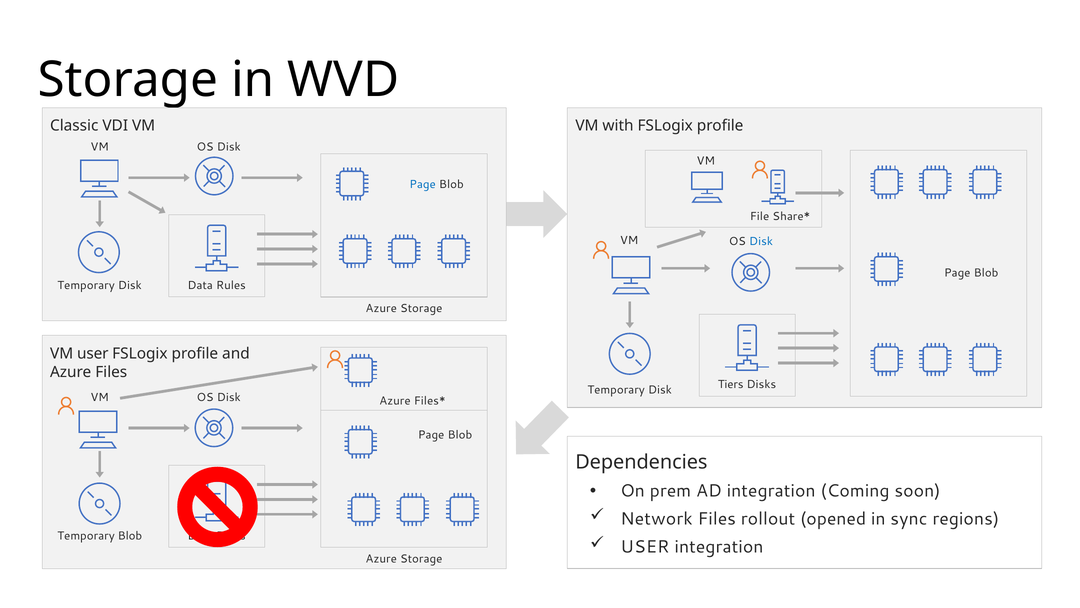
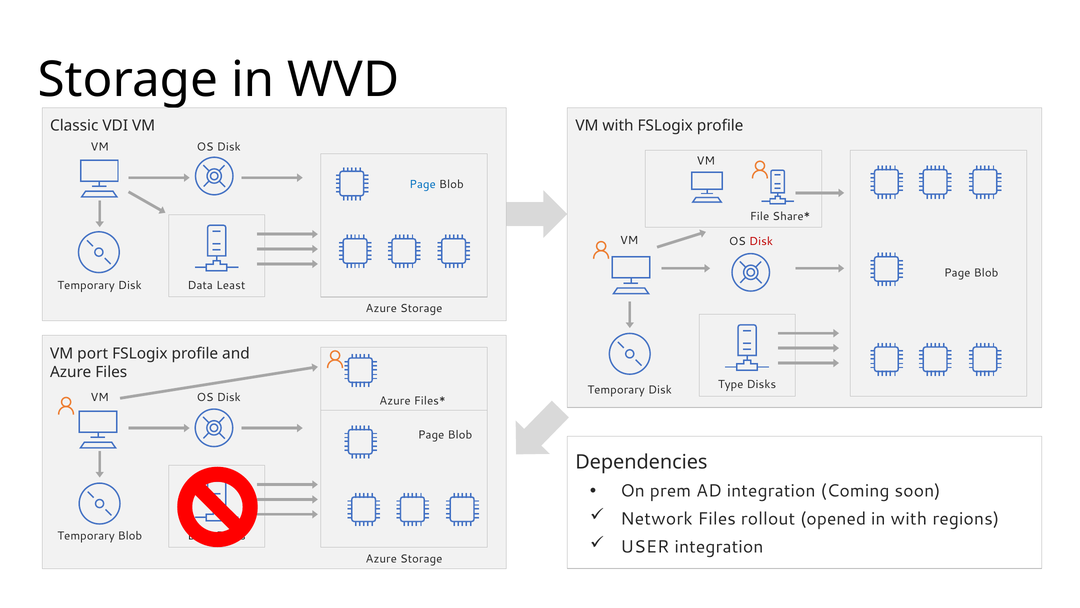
Disk colour: blue -> red (761, 241)
Rules: Rules -> Least (231, 285)
VM user: user -> port (93, 353)
Tiers: Tiers -> Type (731, 384)
in sync: sync -> with (909, 518)
